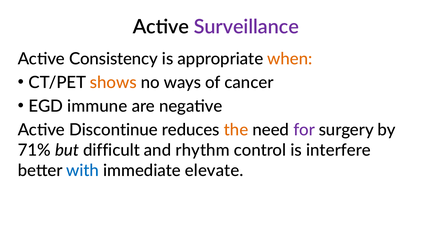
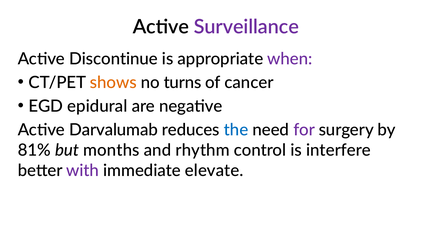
Consistency: Consistency -> Discontinue (113, 59)
when colour: orange -> purple (290, 59)
ways: ways -> turns (183, 83)
immune: immune -> epidural (97, 106)
Discontinue: Discontinue -> Darvalumab (113, 130)
the colour: orange -> blue (236, 130)
71%: 71% -> 81% (34, 150)
difficult: difficult -> months (111, 150)
with colour: blue -> purple (83, 170)
